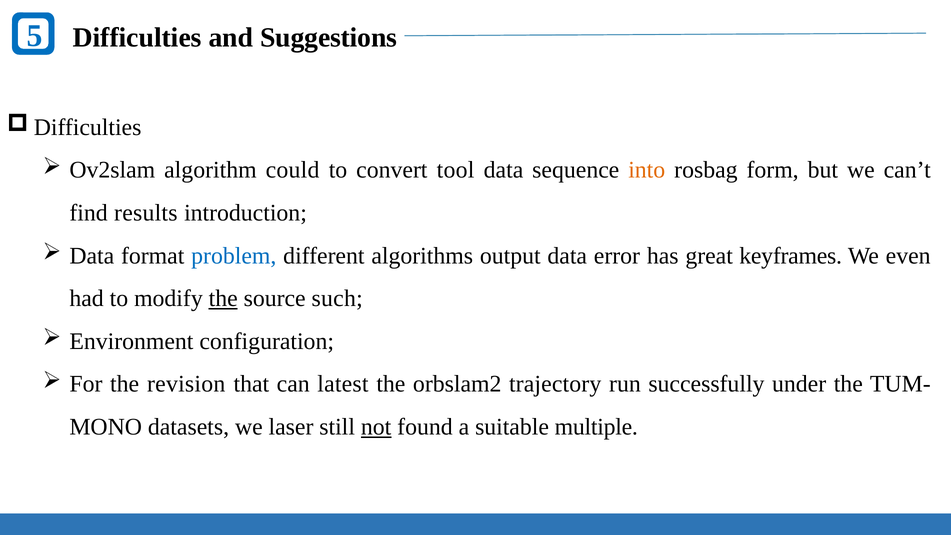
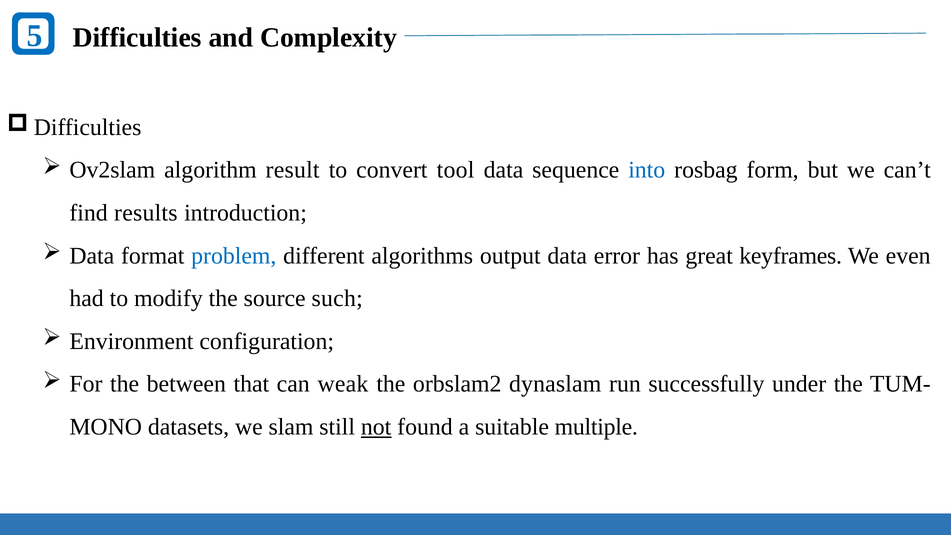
Suggestions: Suggestions -> Complexity (329, 38)
could: could -> result (293, 170)
into colour: orange -> blue (647, 170)
the underline: present -> none (223, 298)
revision: revision -> between (186, 384)
latest: latest -> weak (343, 384)
trajectory: trajectory -> dynaslam (555, 384)
laser: laser -> slam (291, 427)
